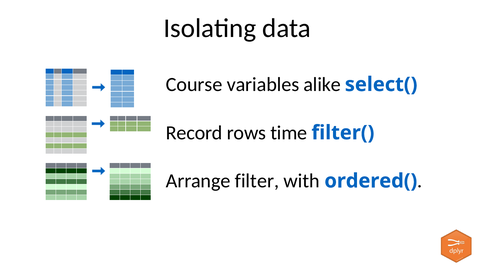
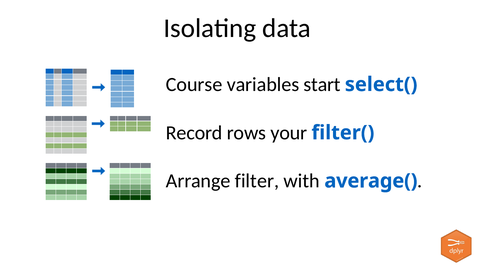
alike: alike -> start (322, 85)
time: time -> your (289, 133)
ordered(: ordered( -> average( (371, 181)
